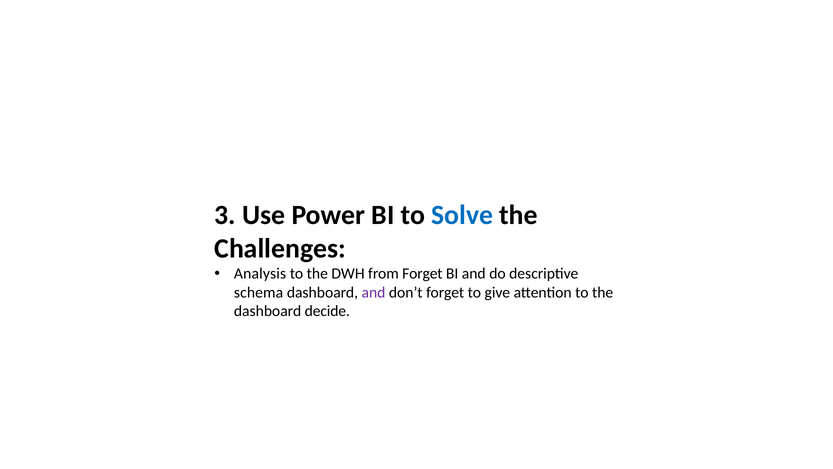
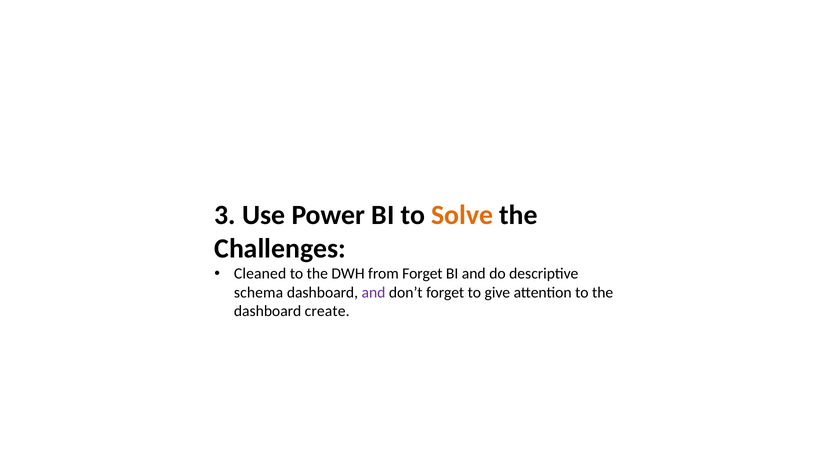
Solve colour: blue -> orange (462, 215)
Analysis: Analysis -> Cleaned (260, 273)
decide: decide -> create (327, 311)
